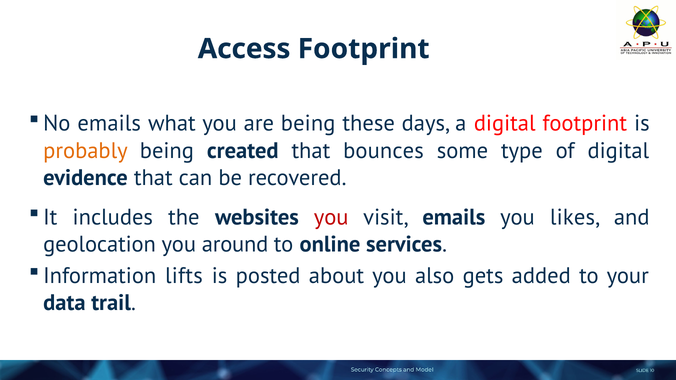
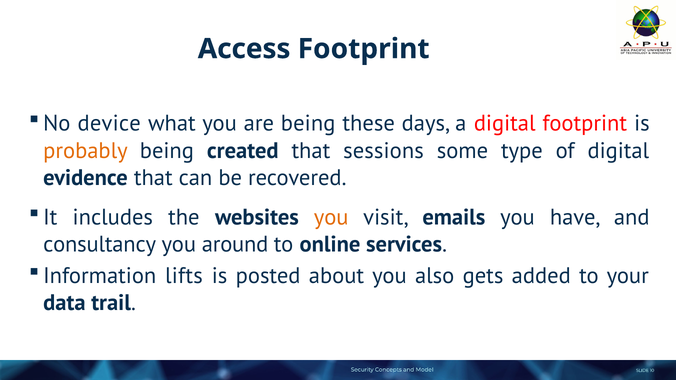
No emails: emails -> device (109, 124)
bounces: bounces -> sessions (383, 151)
you colour: red -> orange (331, 217)
likes: likes -> have (575, 217)
geolocation: geolocation -> consultancy (100, 244)
